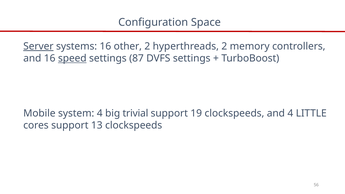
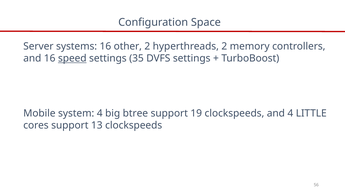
Server underline: present -> none (38, 46)
87: 87 -> 35 (136, 58)
trivial: trivial -> btree (135, 113)
